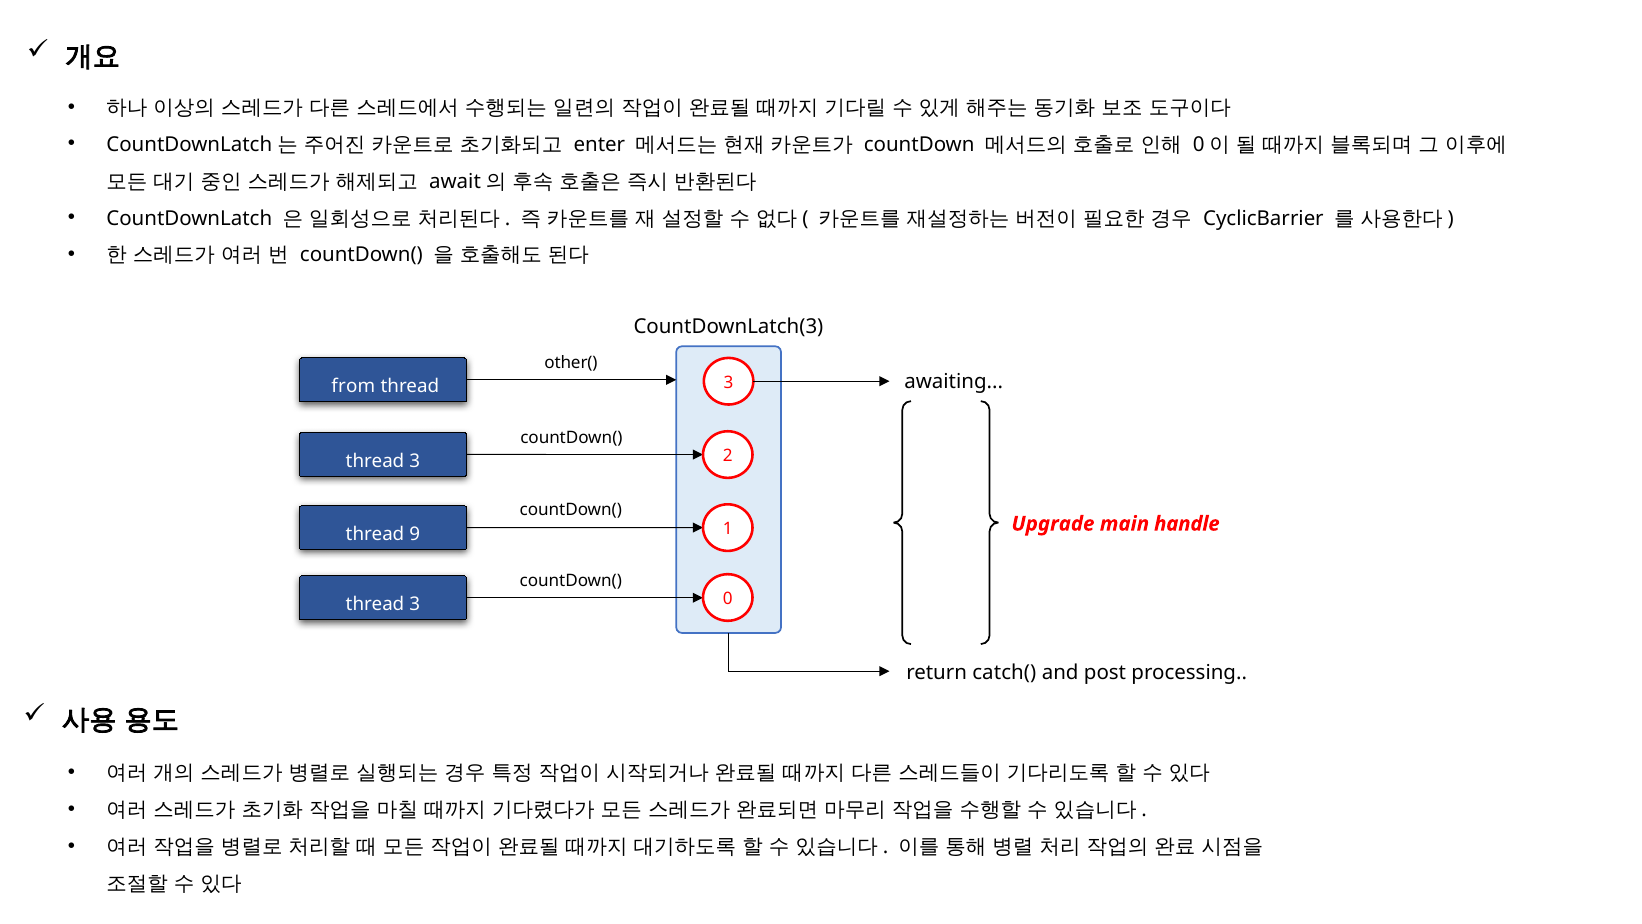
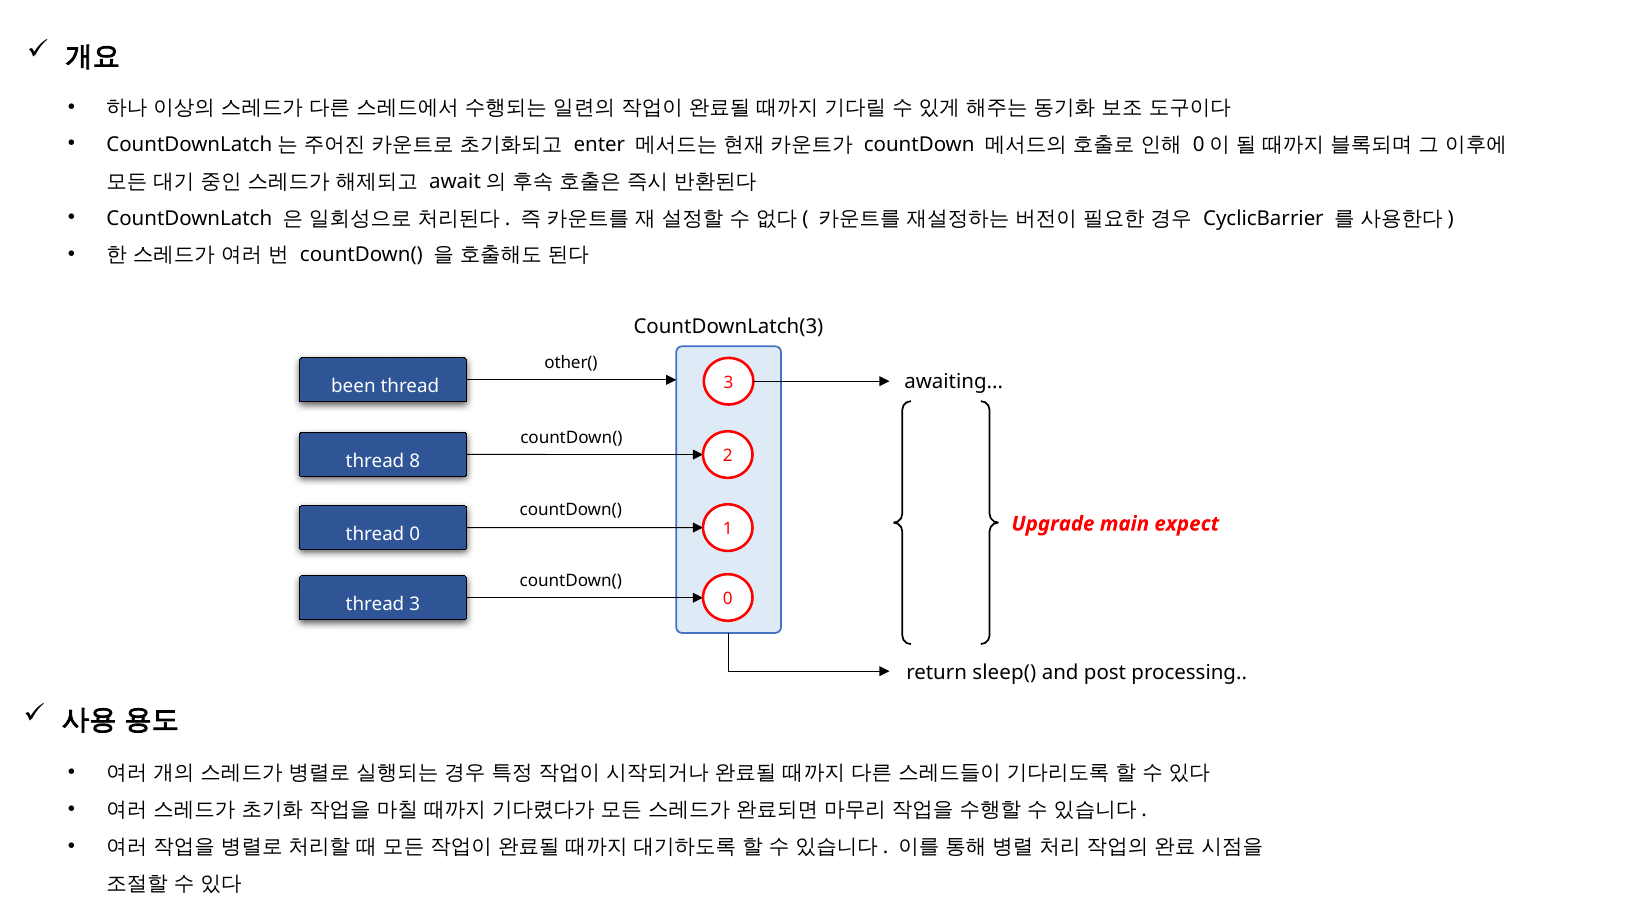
from: from -> been (353, 387)
3: 3 -> 8 (415, 461)
handle: handle -> expect (1187, 524)
thread 9: 9 -> 0 (415, 534)
catch(: catch( -> sleep( (1004, 672)
